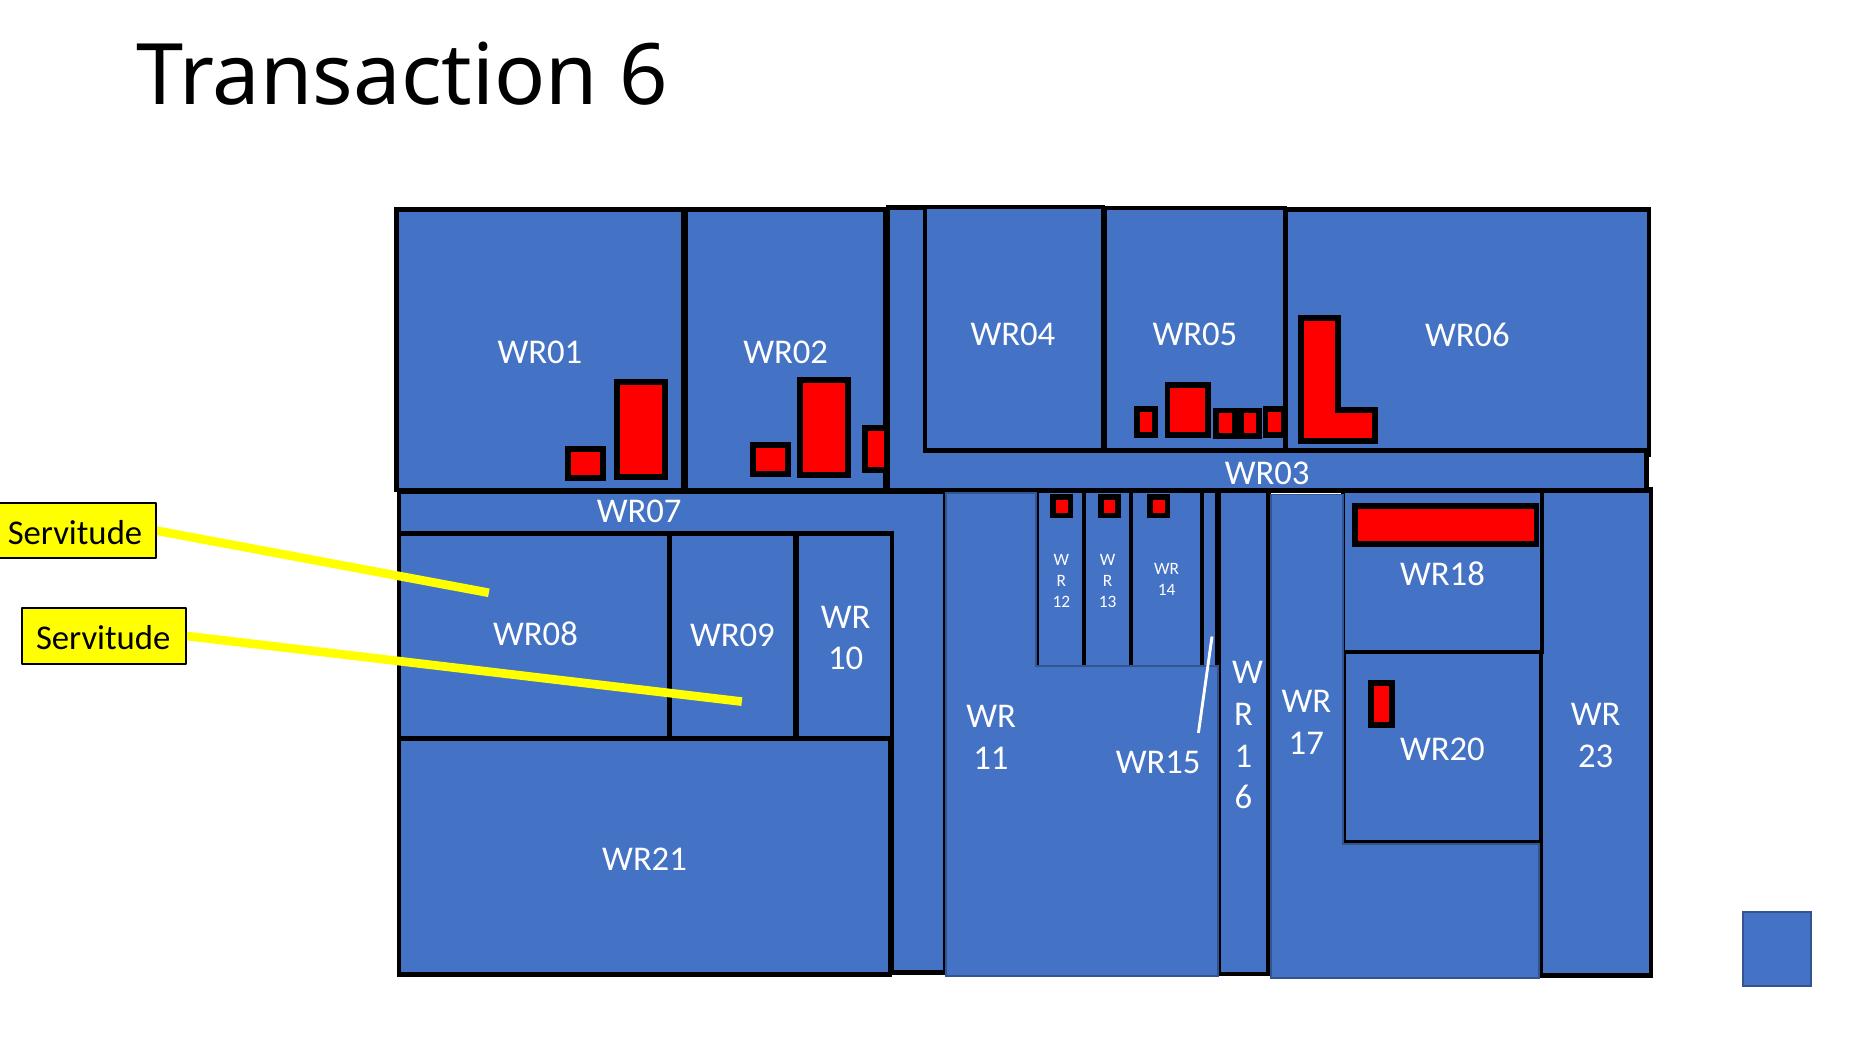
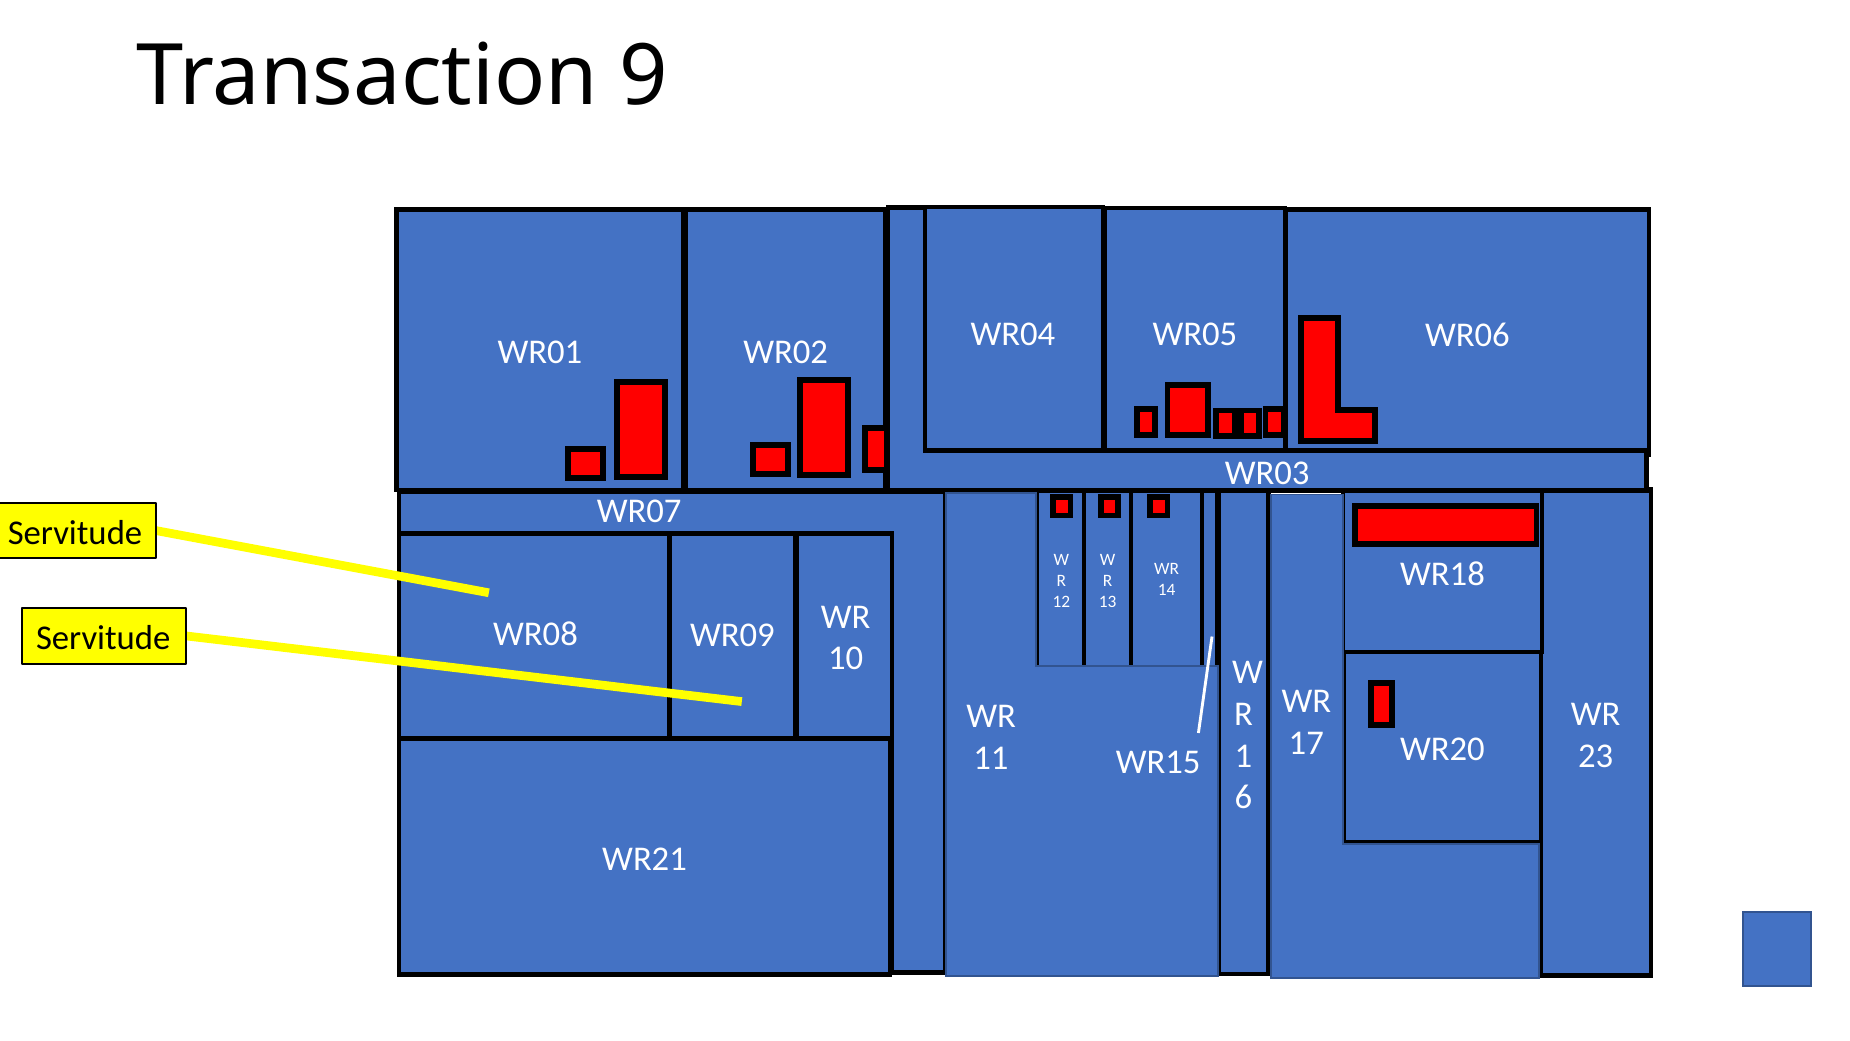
Transaction 6: 6 -> 9 (644, 77)
